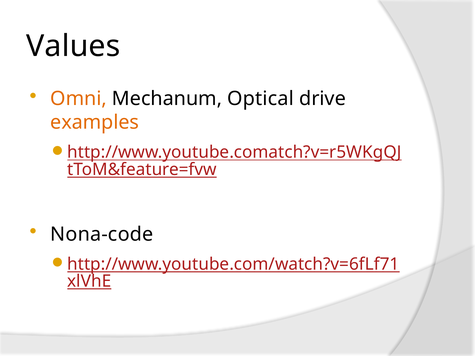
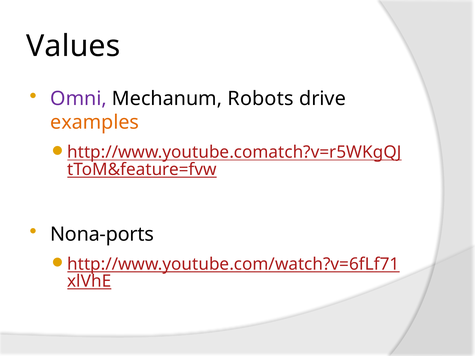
Omni colour: orange -> purple (79, 99)
Optical: Optical -> Robots (261, 99)
Nona-code: Nona-code -> Nona-ports (102, 234)
